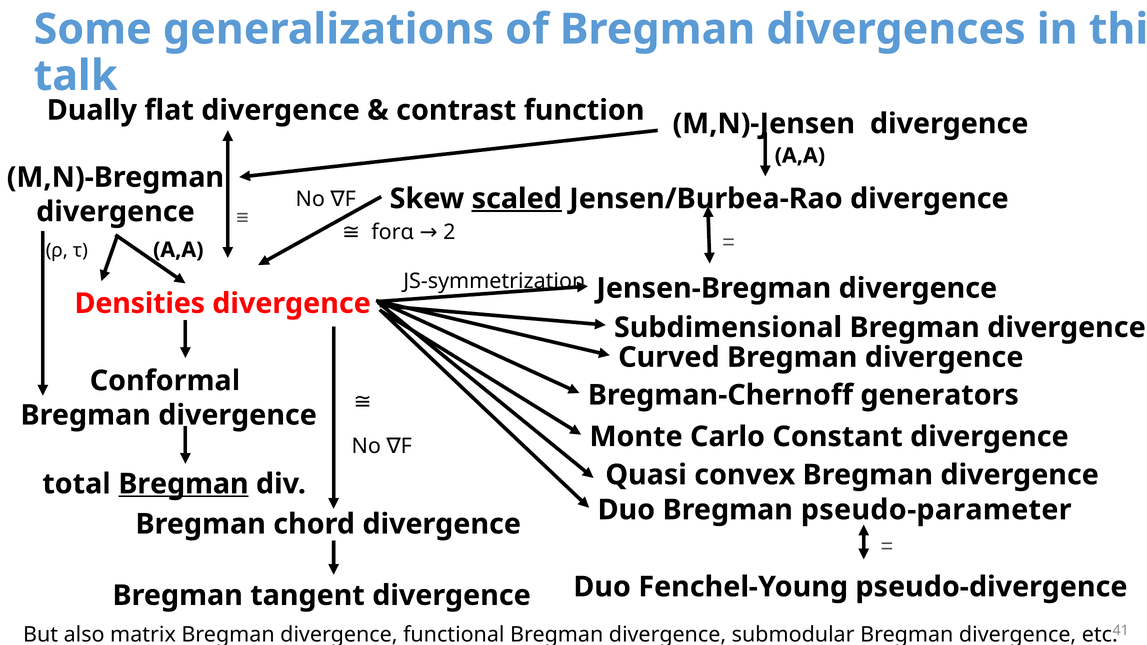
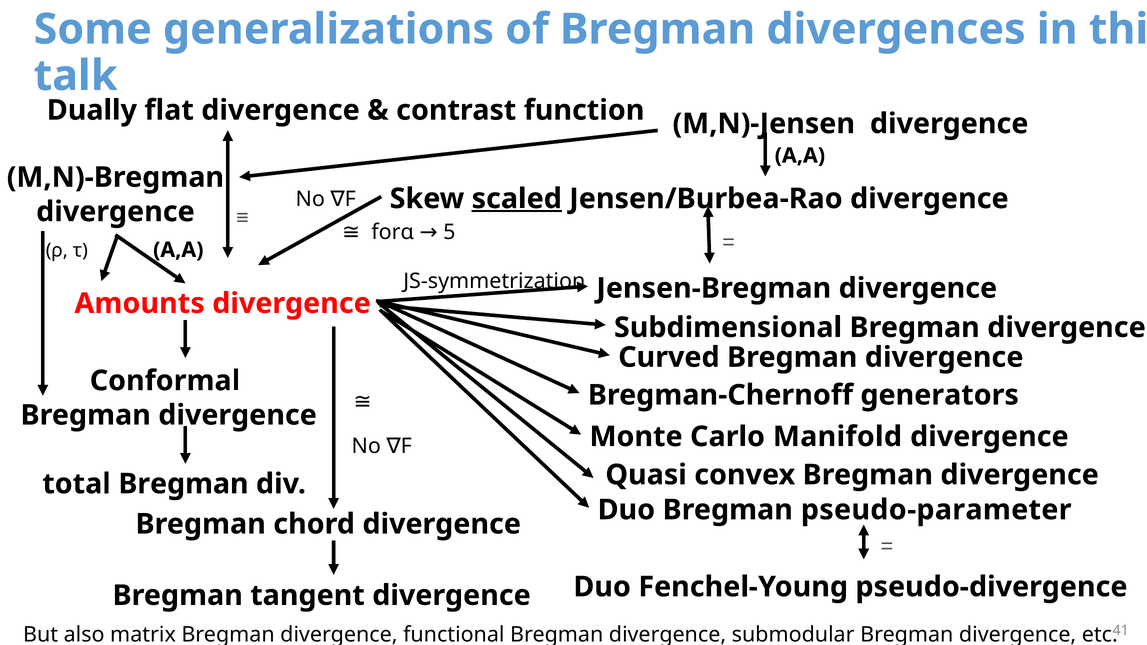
2: 2 -> 5 (449, 232)
Densities: Densities -> Amounts (140, 304)
Constant: Constant -> Manifold (837, 437)
Bregman underline: present -> none (183, 484)
